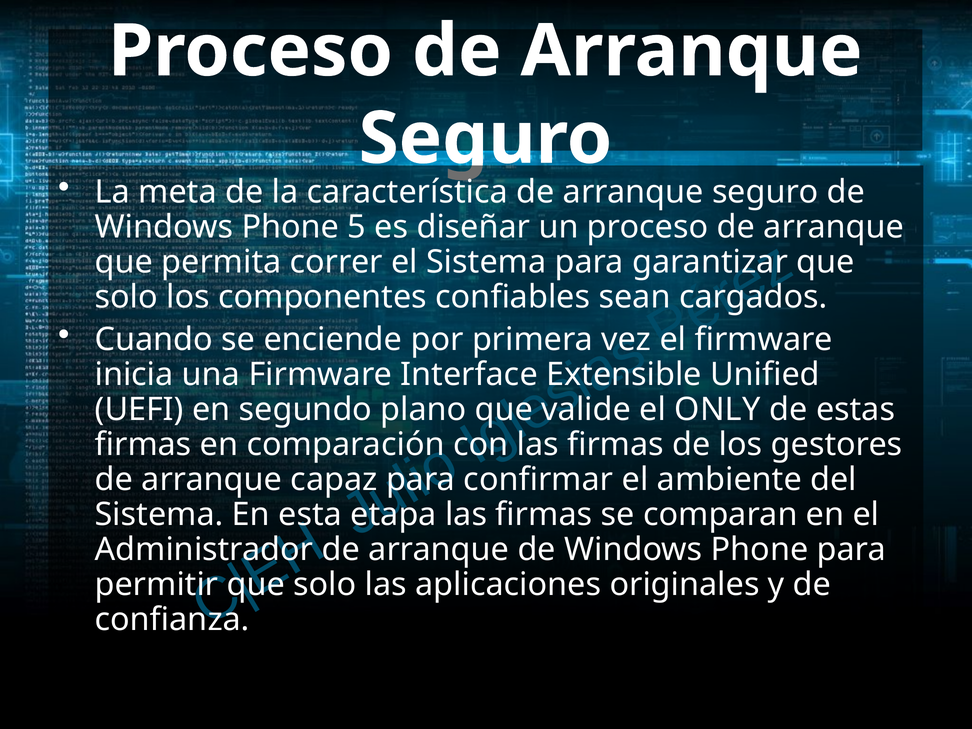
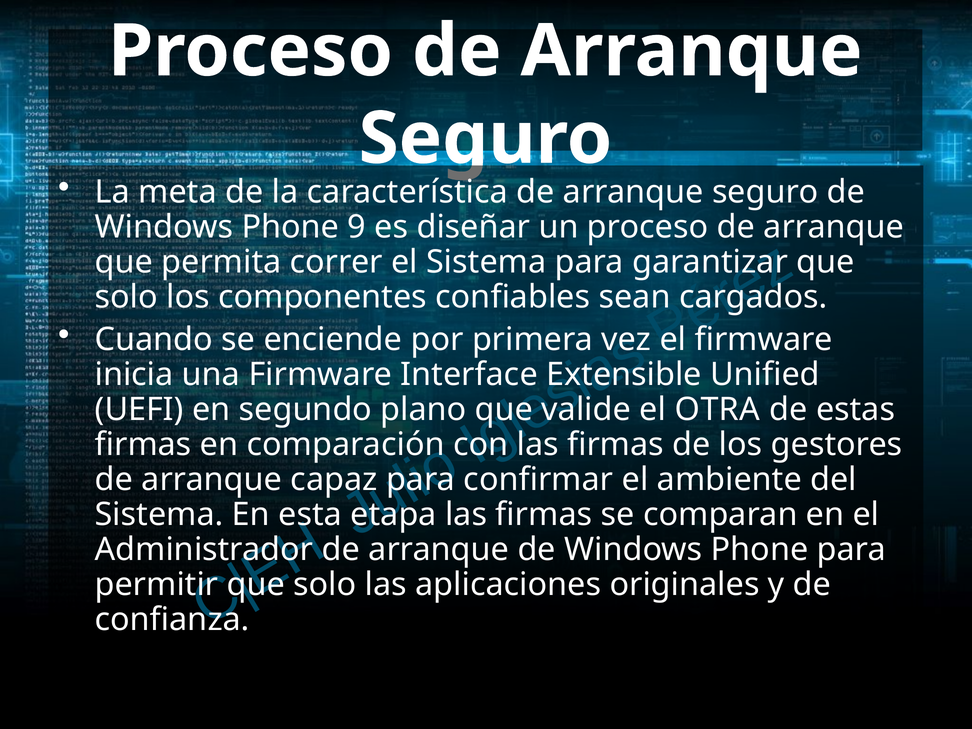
5: 5 -> 9 (357, 227)
ONLY: ONLY -> OTRA (718, 410)
